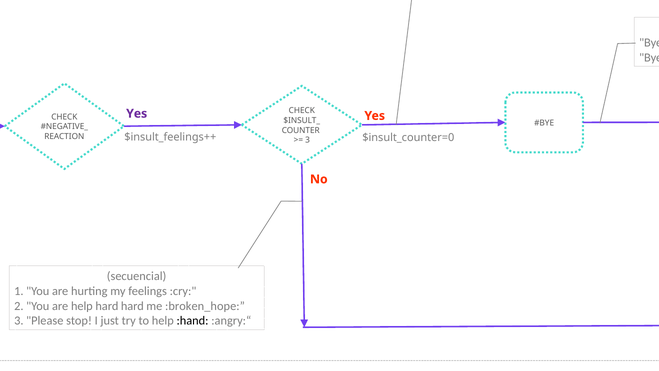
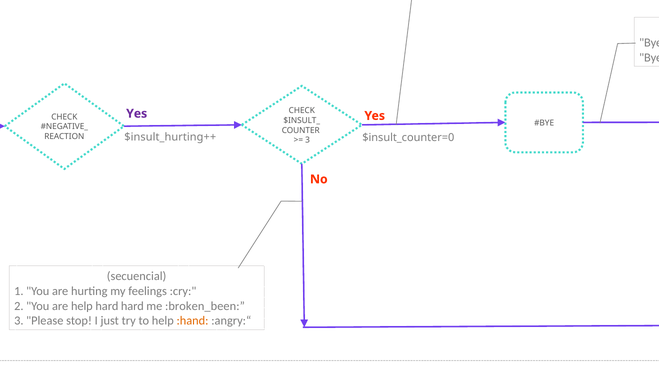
$insult_feelings++: $insult_feelings++ -> $insult_hurting++ (170, 137)
:broken_hope: :broken_hope -> :broken_been (205, 306)
:hand colour: black -> orange (193, 320)
